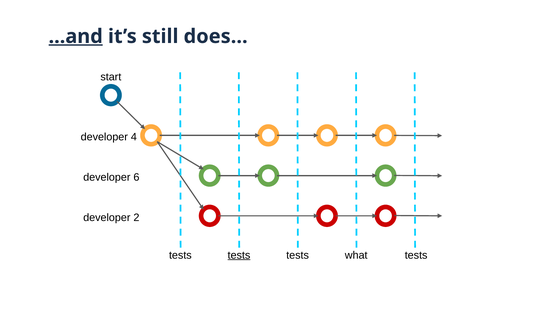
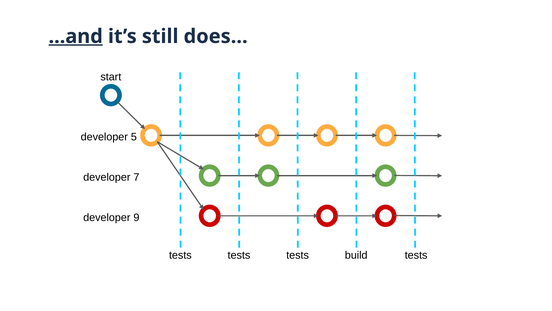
4: 4 -> 5 (134, 137)
6: 6 -> 7 (136, 177)
2: 2 -> 9 (136, 217)
tests underline: present -> none (239, 255)
what: what -> build (356, 255)
